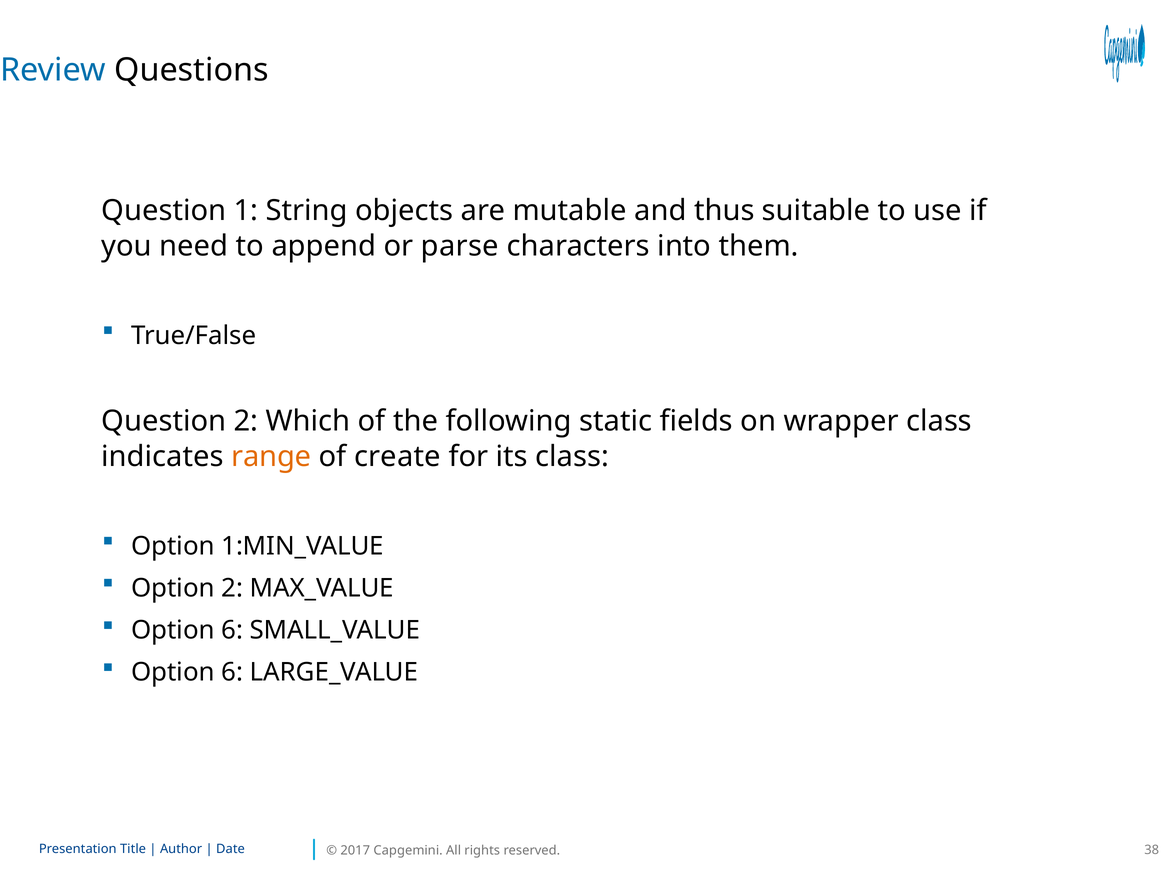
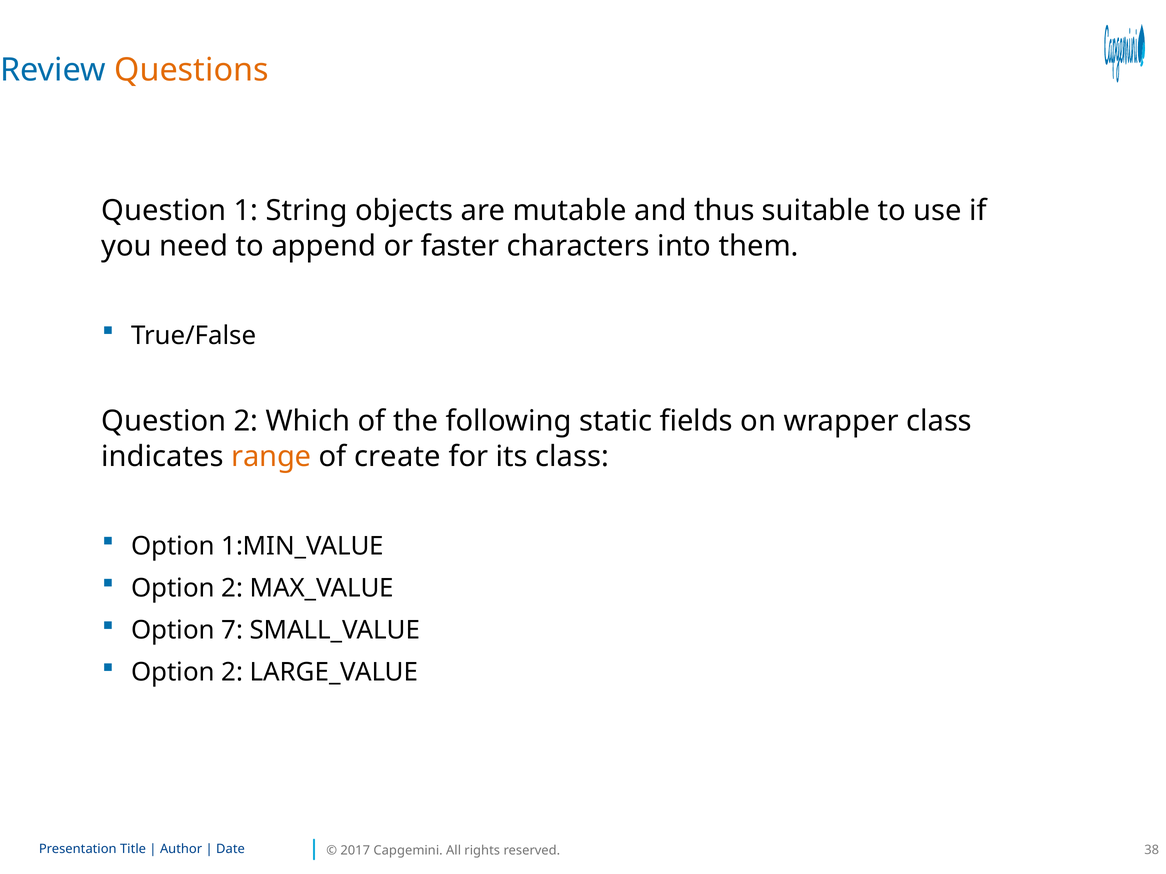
Questions colour: black -> orange (192, 70)
parse: parse -> faster (460, 246)
6: 6 -> 7 (232, 631)
6: 6 -> 2 (232, 673)
